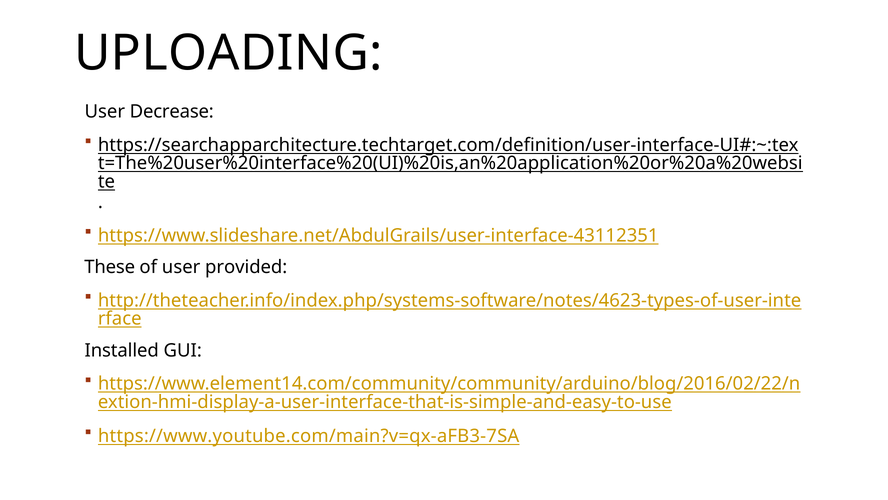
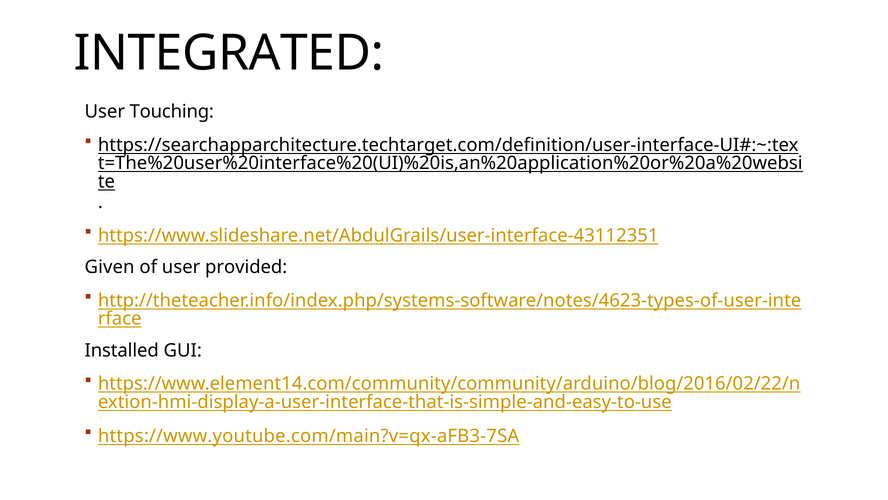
UPLOADING: UPLOADING -> INTEGRATED (229, 53)
Decrease: Decrease -> Touching (172, 112)
These: These -> Given (110, 267)
